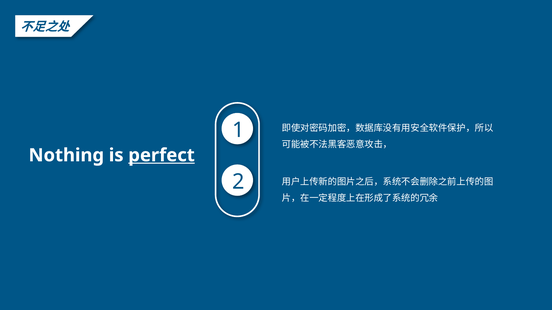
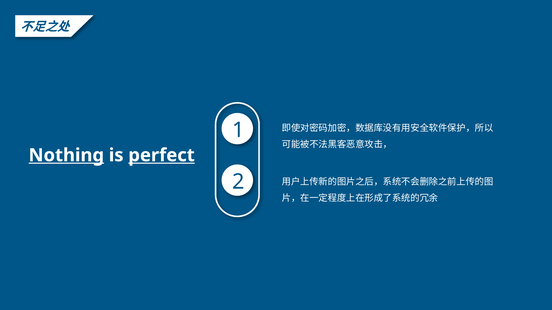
Nothing underline: none -> present (66, 155)
